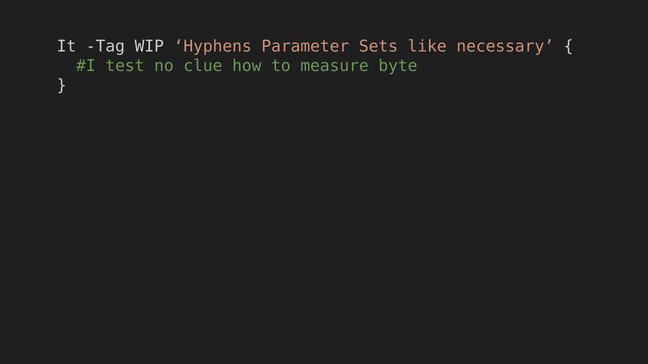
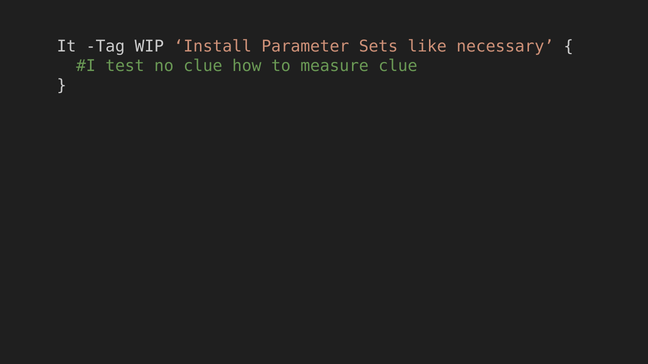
Hyphens: Hyphens -> Install (213, 47)
measure byte: byte -> clue (398, 66)
